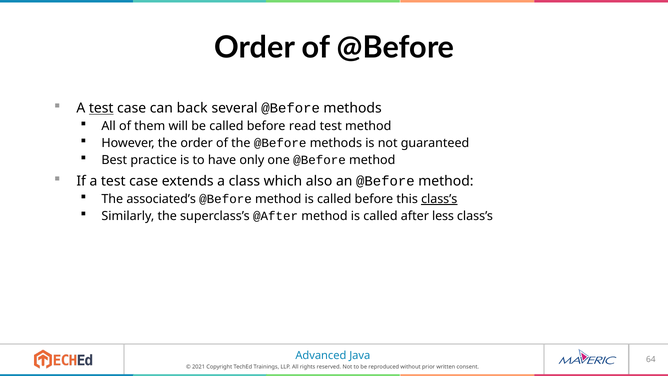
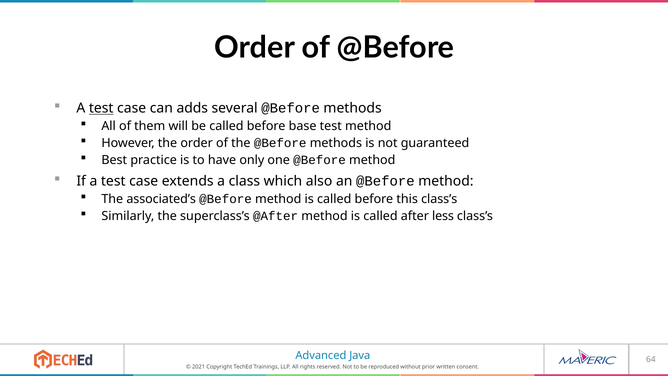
back: back -> adds (192, 108)
read: read -> base (303, 126)
class’s underline: present -> none (439, 199)
